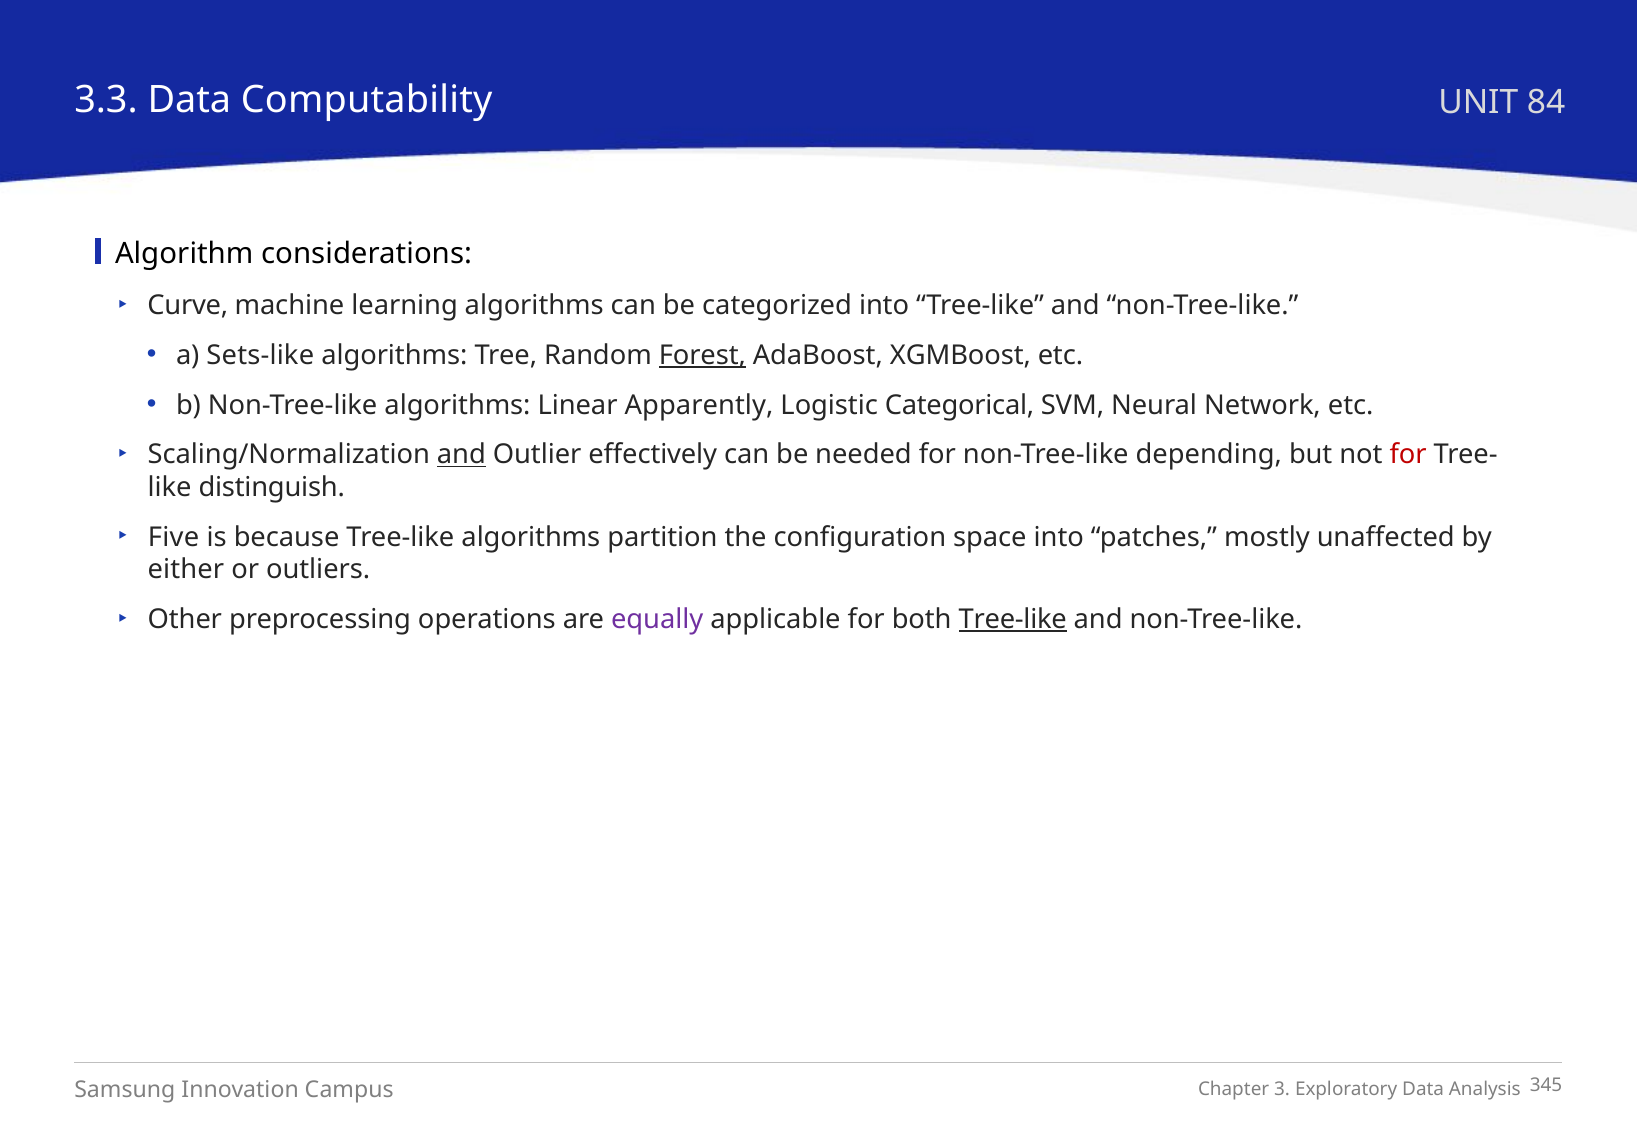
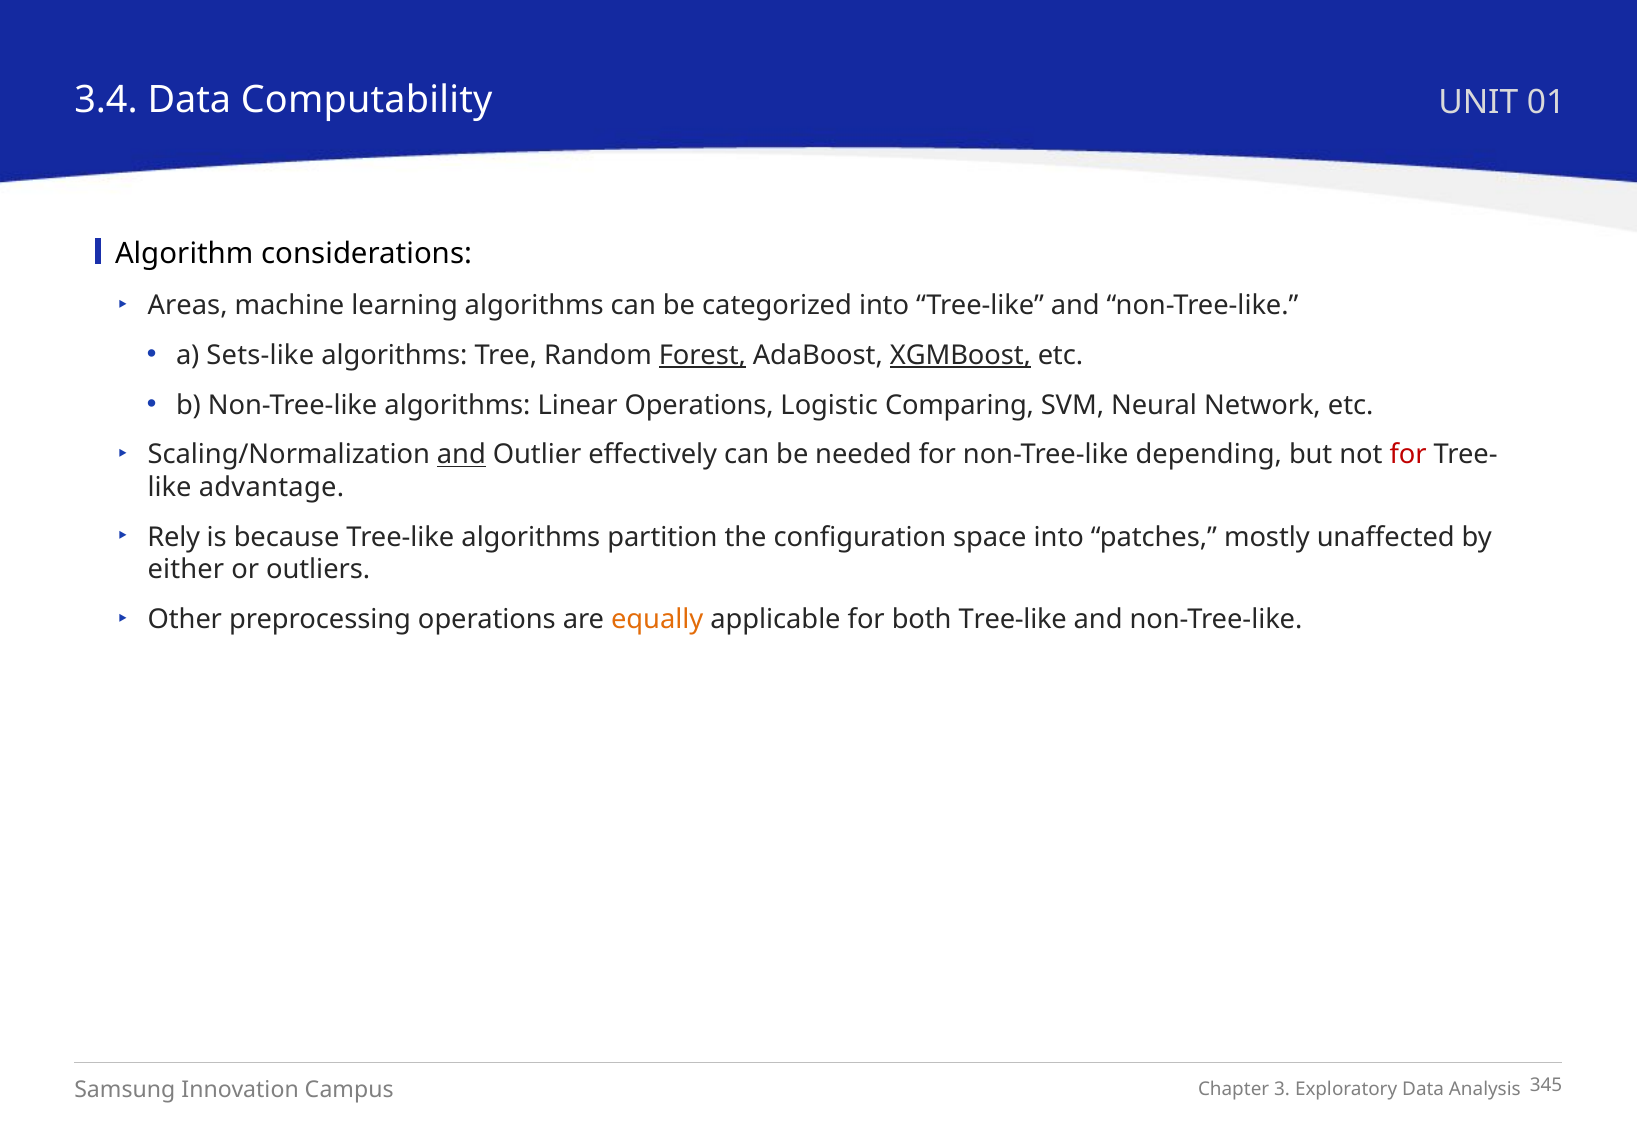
3.3: 3.3 -> 3.4 (106, 100)
84: 84 -> 01 (1546, 102)
Curve: Curve -> Areas (188, 306)
XGMBoost underline: none -> present (960, 355)
Linear Apparently: Apparently -> Operations (699, 405)
Categorical: Categorical -> Comparing (959, 405)
distinguish: distinguish -> advantage (271, 487)
Five: Five -> Rely (174, 537)
equally colour: purple -> orange (657, 619)
Tree-like underline: present -> none (1013, 619)
